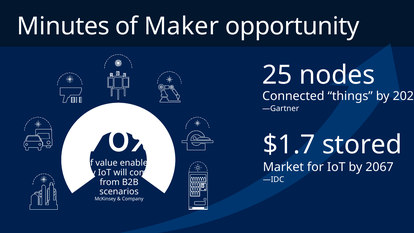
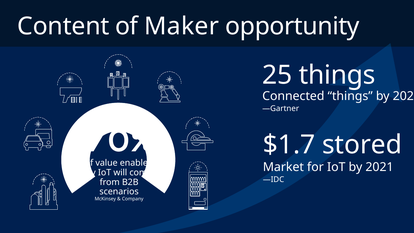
Minutes: Minutes -> Content (63, 26)
25 nodes: nodes -> things (337, 75)
2067: 2067 -> 2021 (380, 167)
